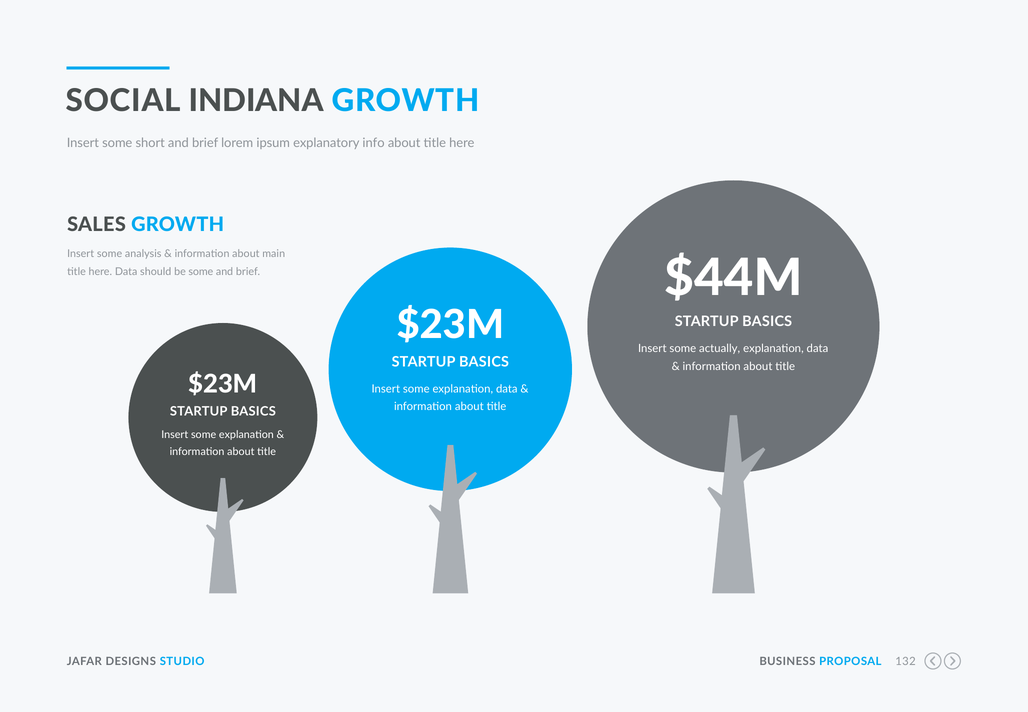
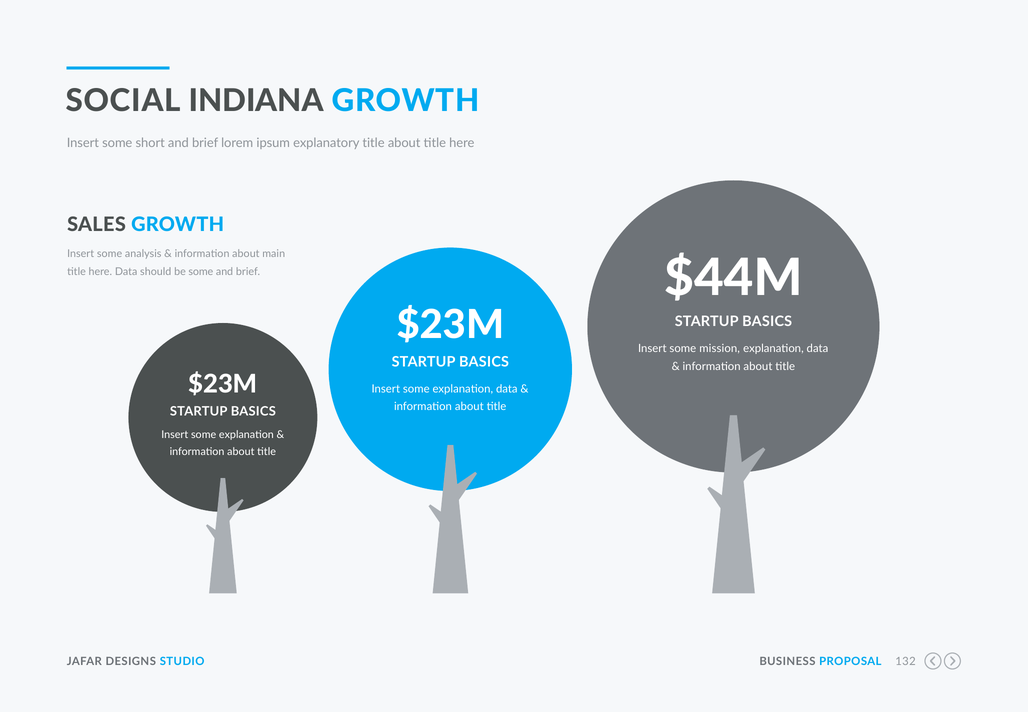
explanatory info: info -> title (374, 143)
actually: actually -> mission (720, 348)
